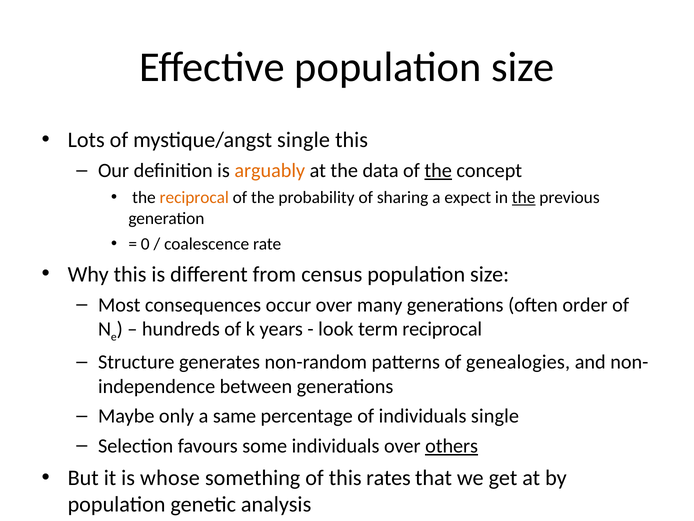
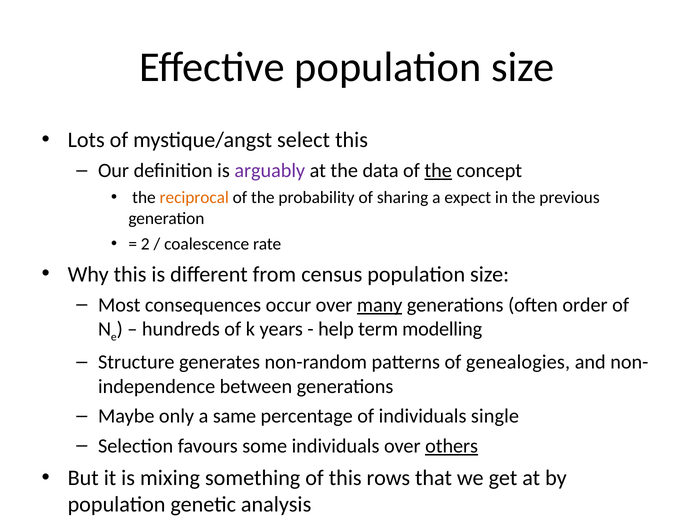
mystique/angst single: single -> select (304, 140)
arguably colour: orange -> purple (270, 170)
the underline: present -> none (524, 197)
0: 0 -> 2 (145, 244)
many underline: none -> present (380, 305)
look: look -> help (336, 329)
term reciprocal: reciprocal -> modelling (442, 329)
whose: whose -> mixing (170, 477)
rates: rates -> rows (388, 477)
